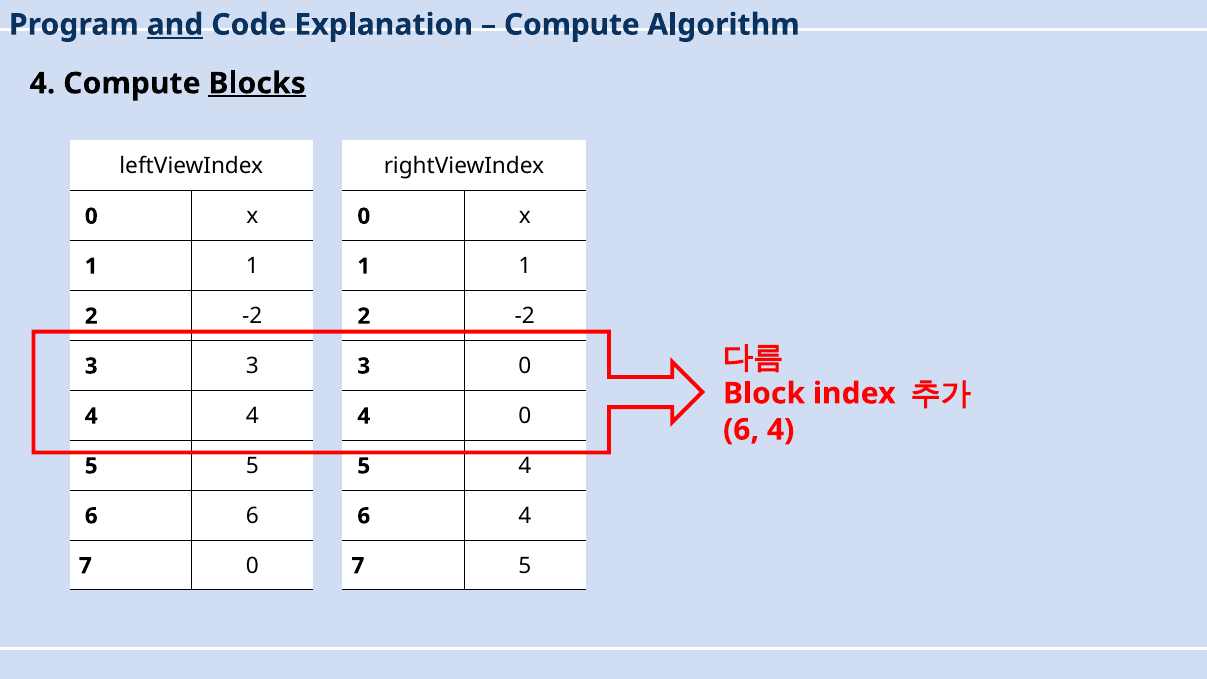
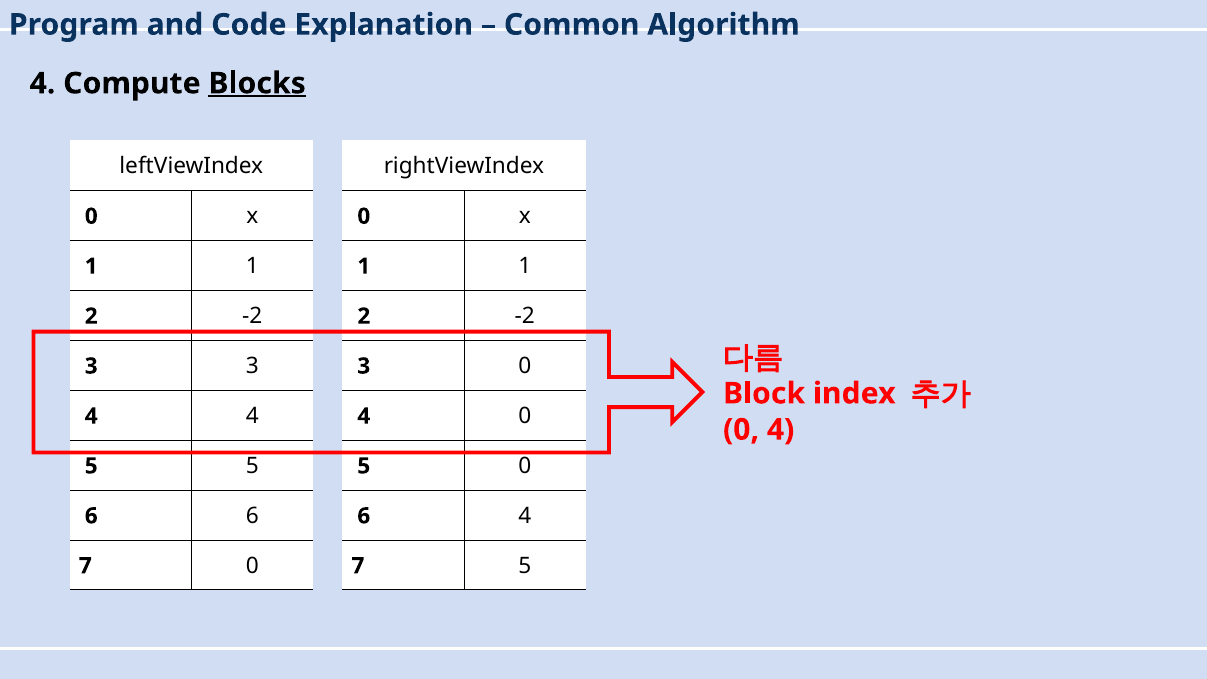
and underline: present -> none (175, 25)
Compute: Compute -> Common (572, 25)
6: 6 -> 0 (741, 430)
5 4: 4 -> 0 (525, 466)
